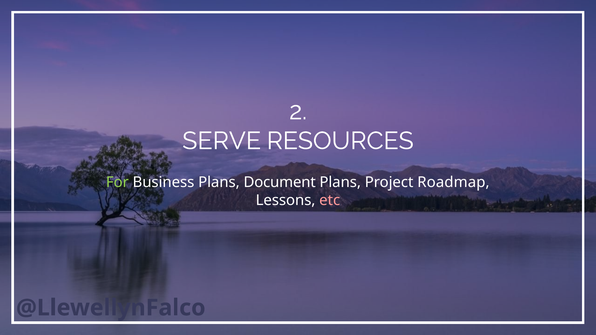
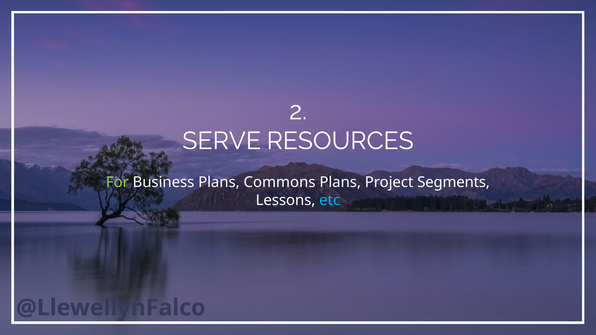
Document: Document -> Commons (280, 182)
Roadmap: Roadmap -> Segments (454, 182)
etc colour: pink -> light blue (330, 200)
